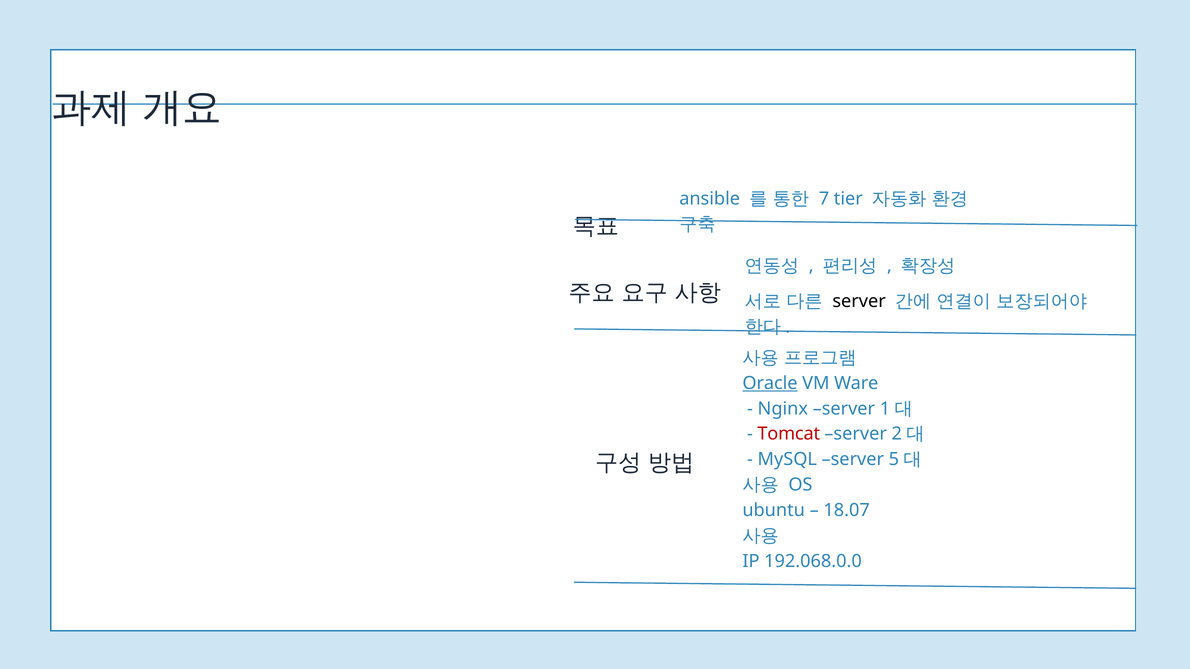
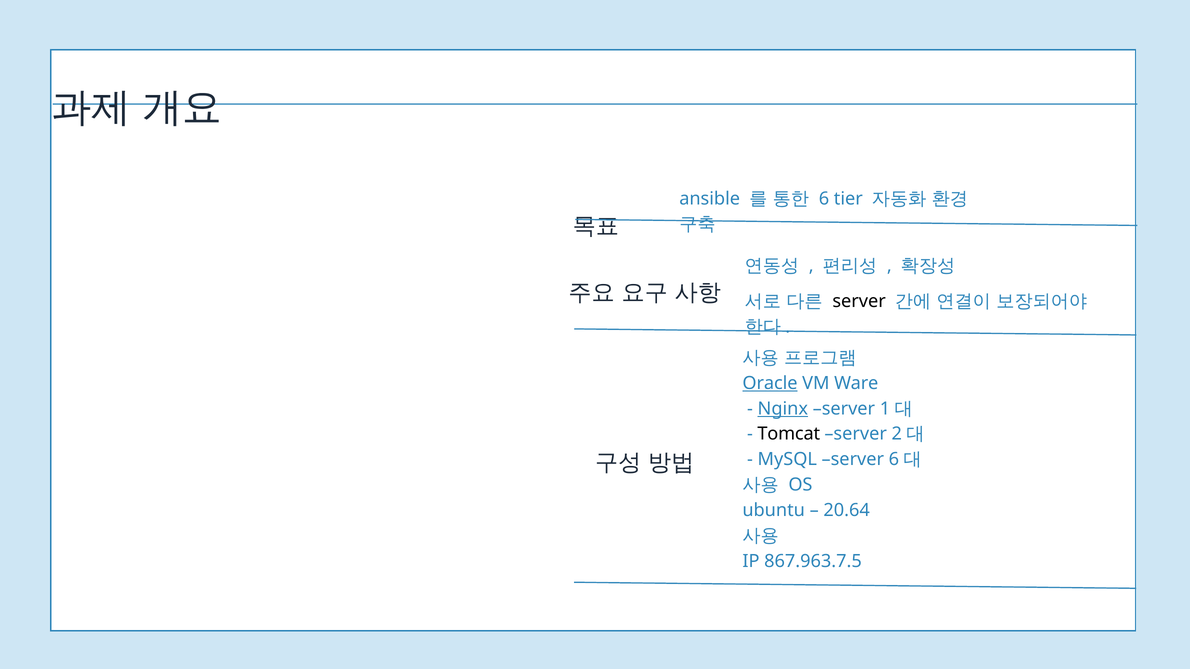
7: 7 -> 6 (824, 199)
Nginx underline: none -> present (783, 409)
Tomcat colour: red -> black (789, 434)
server 5: 5 -> 6 (894, 460)
18.07: 18.07 -> 20.64 (847, 511)
192.068.0.0: 192.068.0.0 -> 867.963.7.5 (813, 561)
